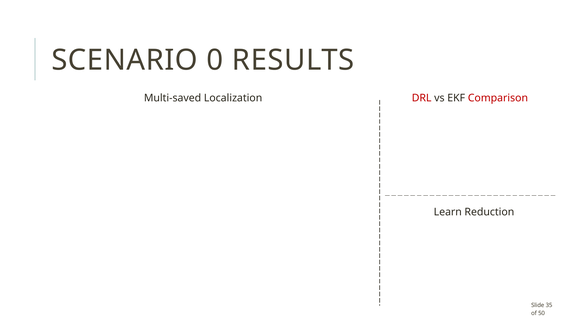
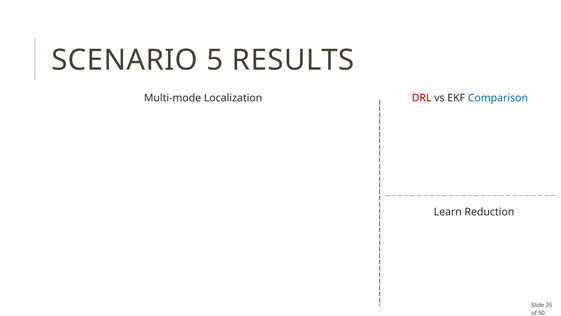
0: 0 -> 5 (215, 60)
Multi-saved: Multi-saved -> Multi-mode (173, 98)
Comparison colour: red -> blue (498, 98)
